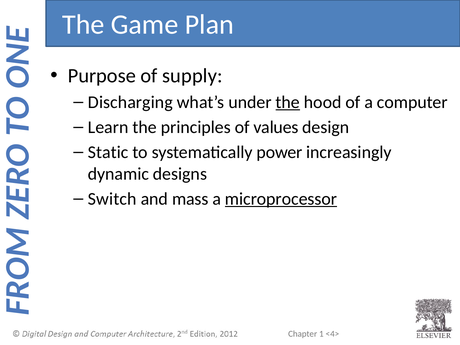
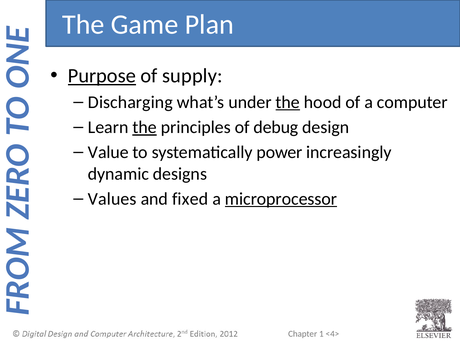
Purpose underline: none -> present (102, 76)
the underline: none -> present (145, 127)
values: values -> debug (276, 127)
Static: Static -> Value (108, 152)
Switch: Switch -> Values (112, 199)
mass: mass -> fixed (190, 199)
